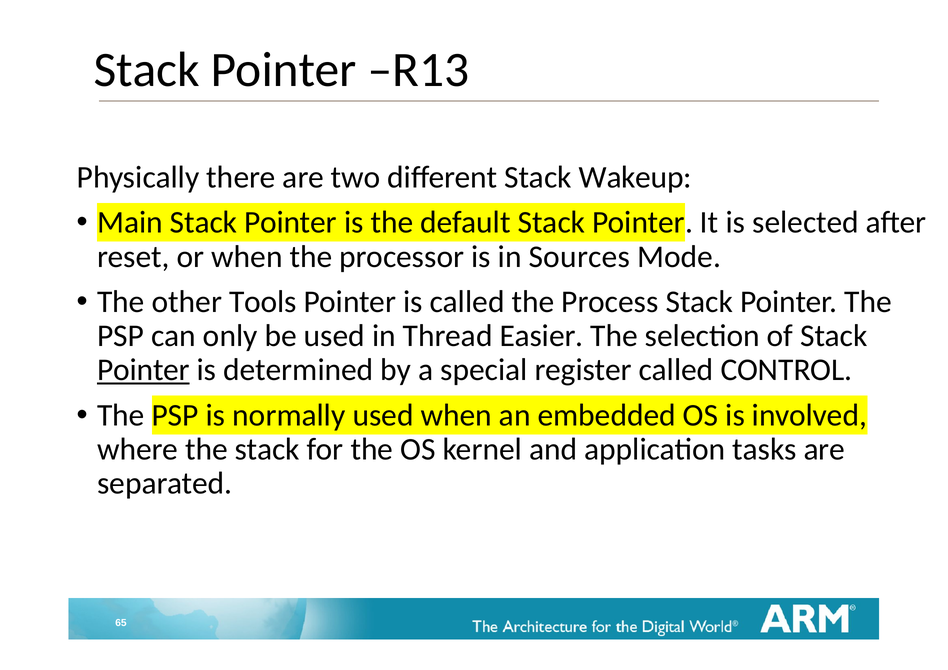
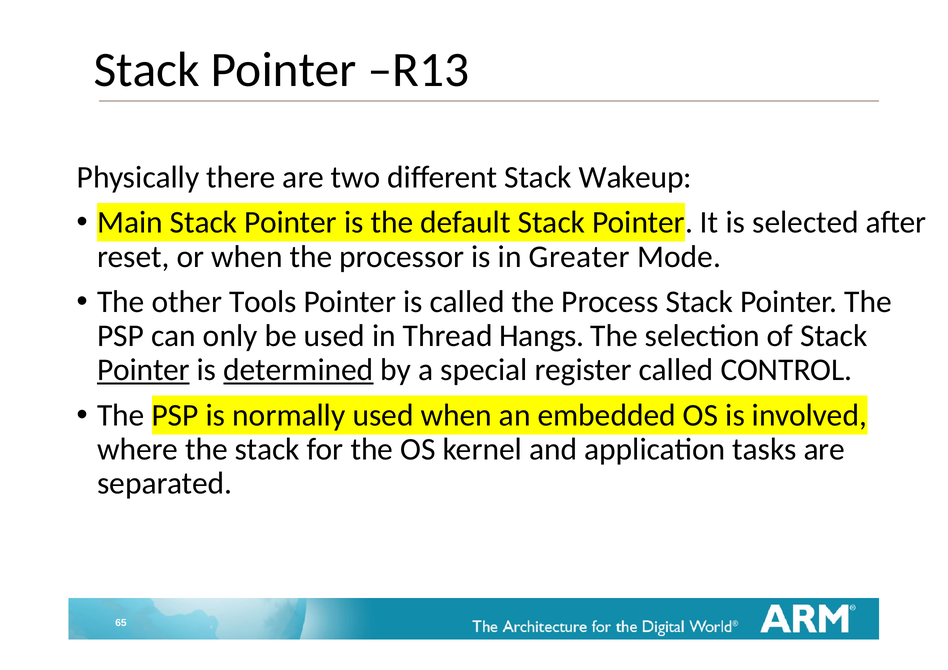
Sources: Sources -> Greater (579, 257)
Easier: Easier -> Hangs (542, 336)
determined underline: none -> present (298, 370)
